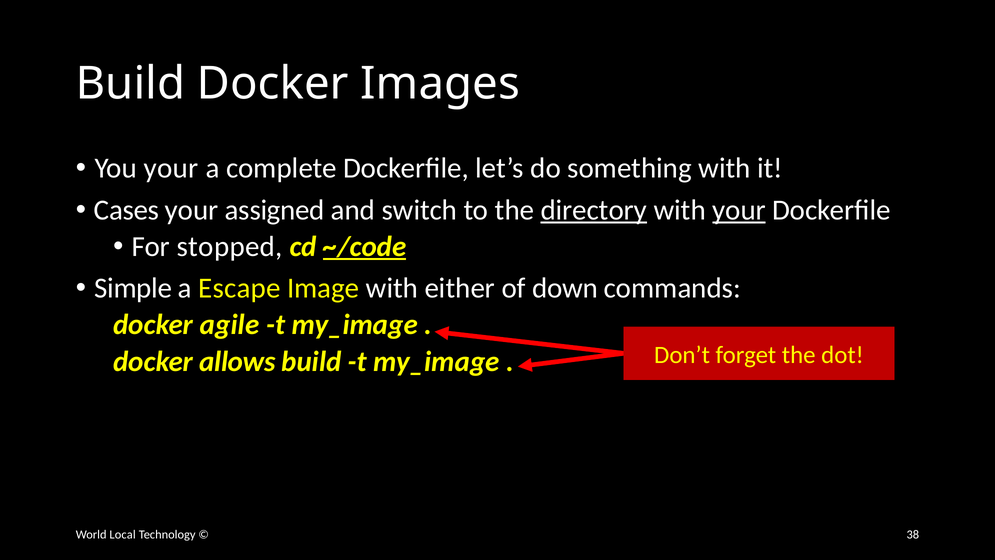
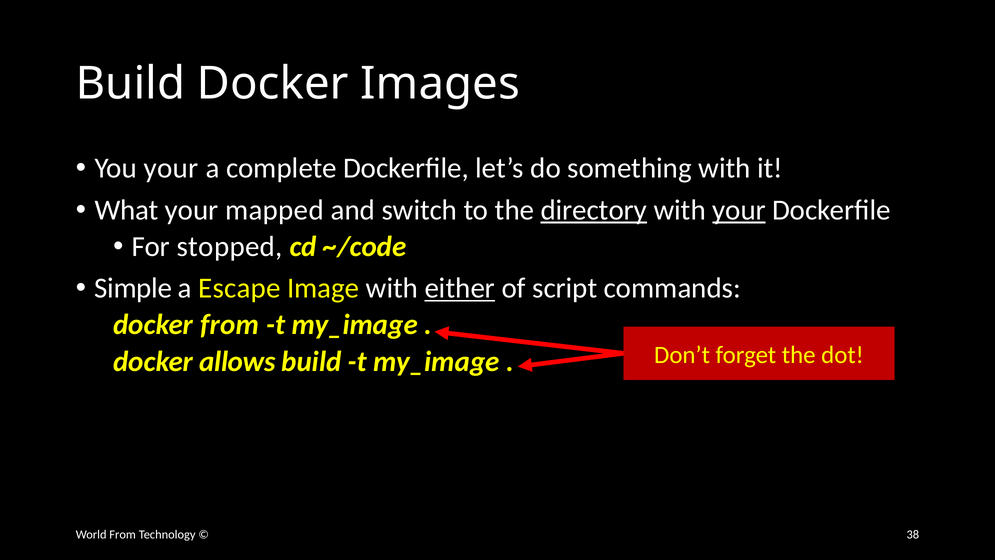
Cases: Cases -> What (127, 210)
assigned: assigned -> mapped (274, 210)
~/code underline: present -> none (365, 246)
either underline: none -> present (460, 288)
down: down -> script (565, 288)
docker agile: agile -> from (230, 325)
World Local: Local -> From (123, 534)
